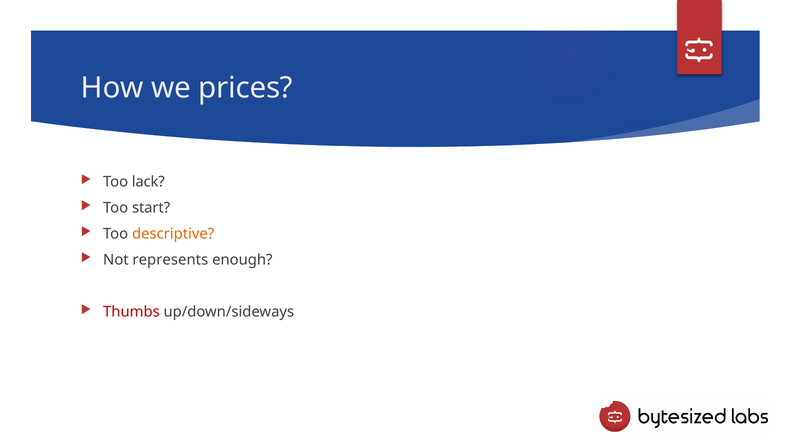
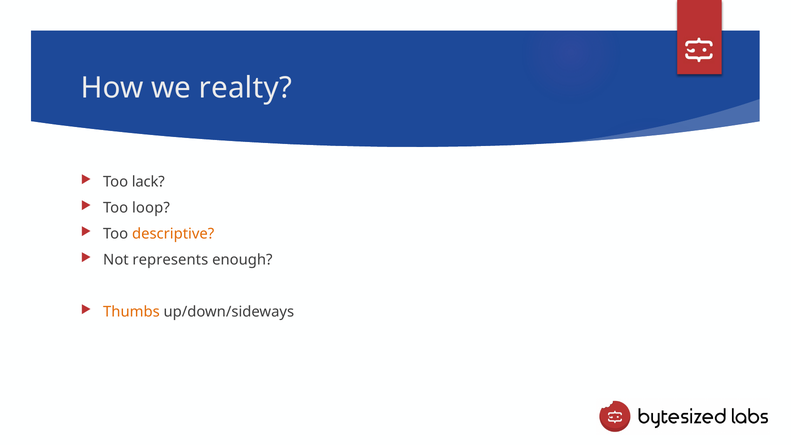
prices: prices -> realty (245, 88)
start: start -> loop (151, 208)
Thumbs colour: red -> orange (131, 312)
